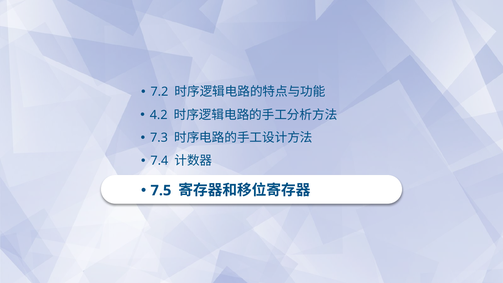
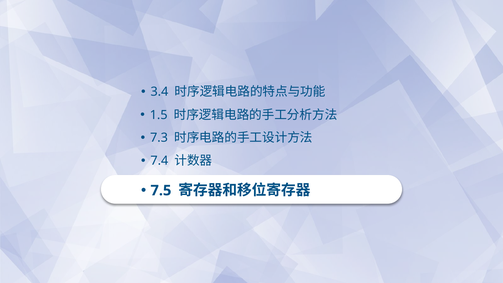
7.2: 7.2 -> 3.4 (159, 92)
4.2: 4.2 -> 1.5 (159, 115)
